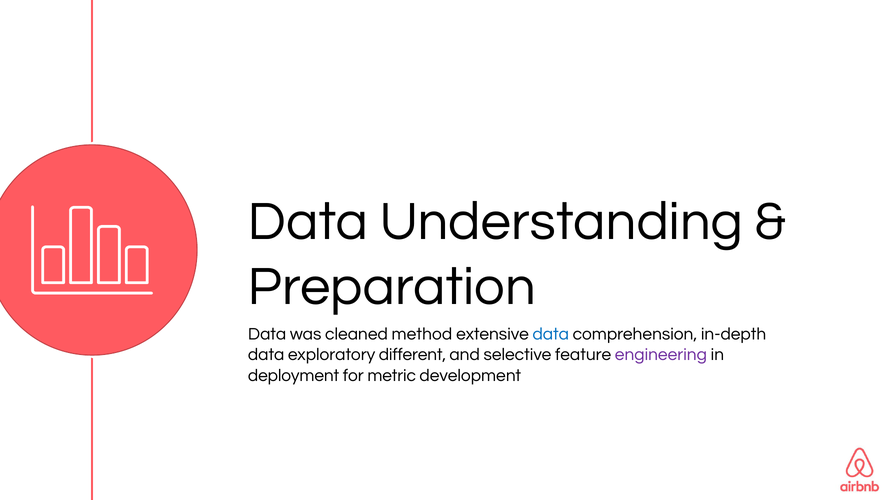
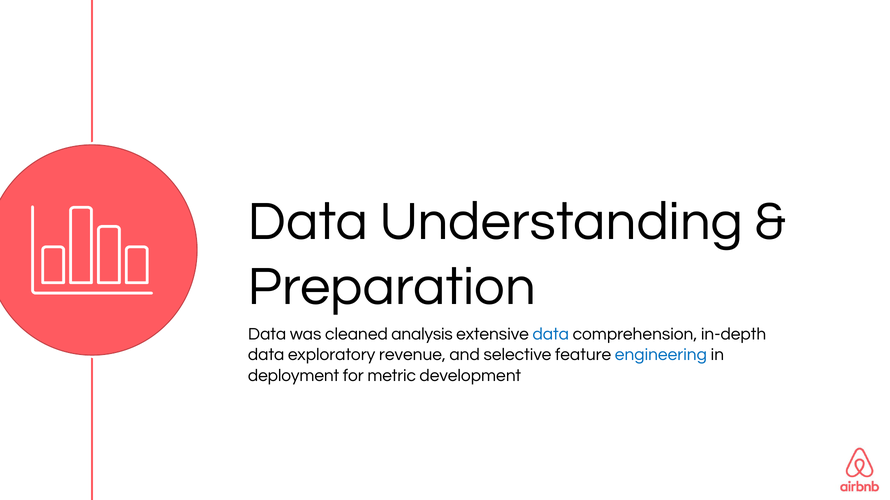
method: method -> analysis (422, 334)
different: different -> revenue (412, 355)
engineering colour: purple -> blue (661, 355)
